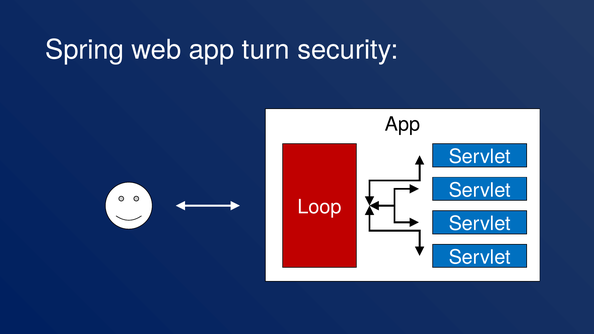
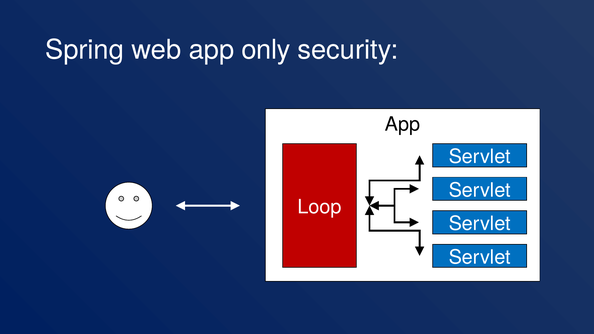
turn: turn -> only (266, 50)
